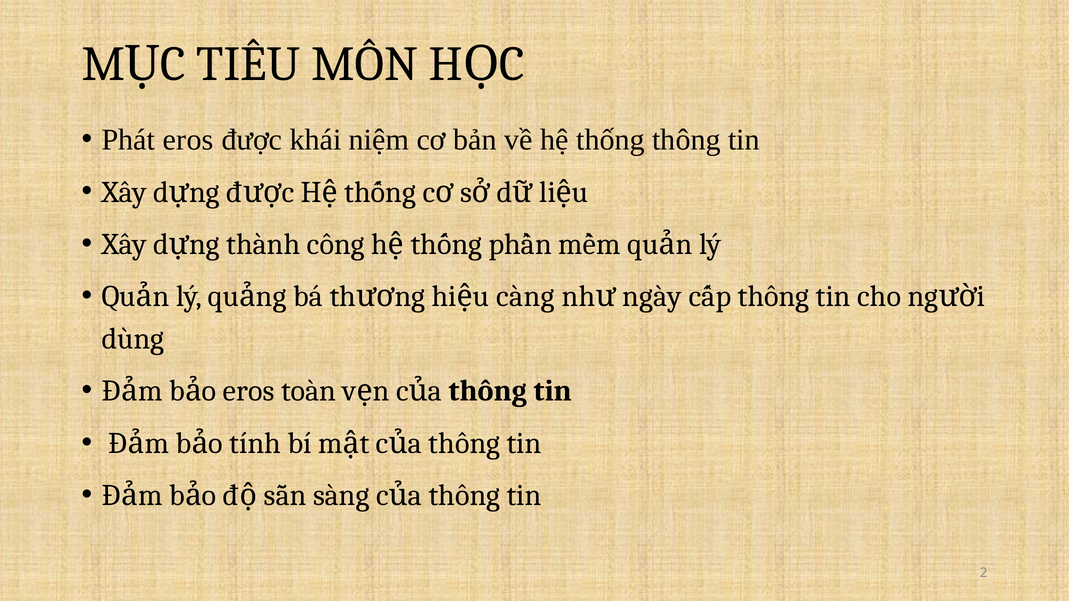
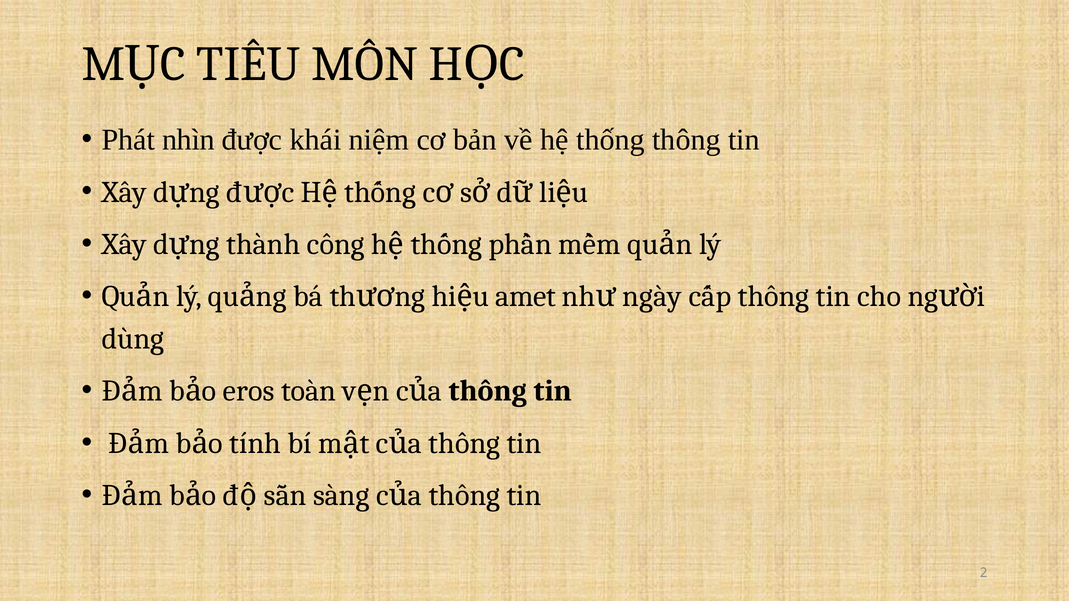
Phát eros: eros -> nhìn (188, 140)
càng: càng -> amet (526, 297)
